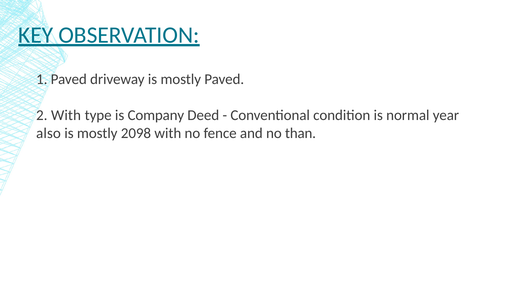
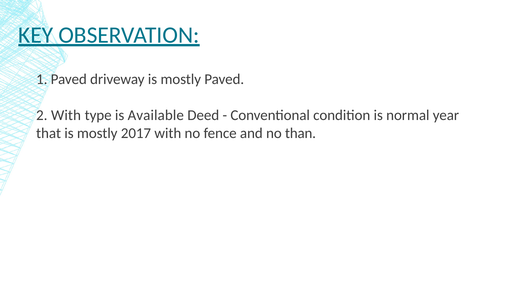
Company: Company -> Available (156, 115)
also: also -> that (49, 133)
2098: 2098 -> 2017 (136, 133)
